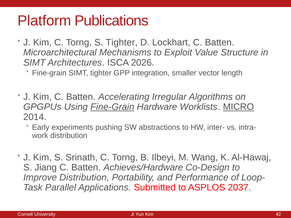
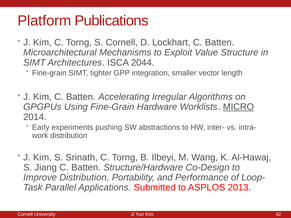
S Tighter: Tighter -> Cornell (122, 43)
2026: 2026 -> 2044 (143, 63)
Fine-Grain underline: present -> none (112, 107)
Achieves/Hardware: Achieves/Hardware -> Structure/Hardware (143, 168)
2037: 2037 -> 2013 (239, 188)
